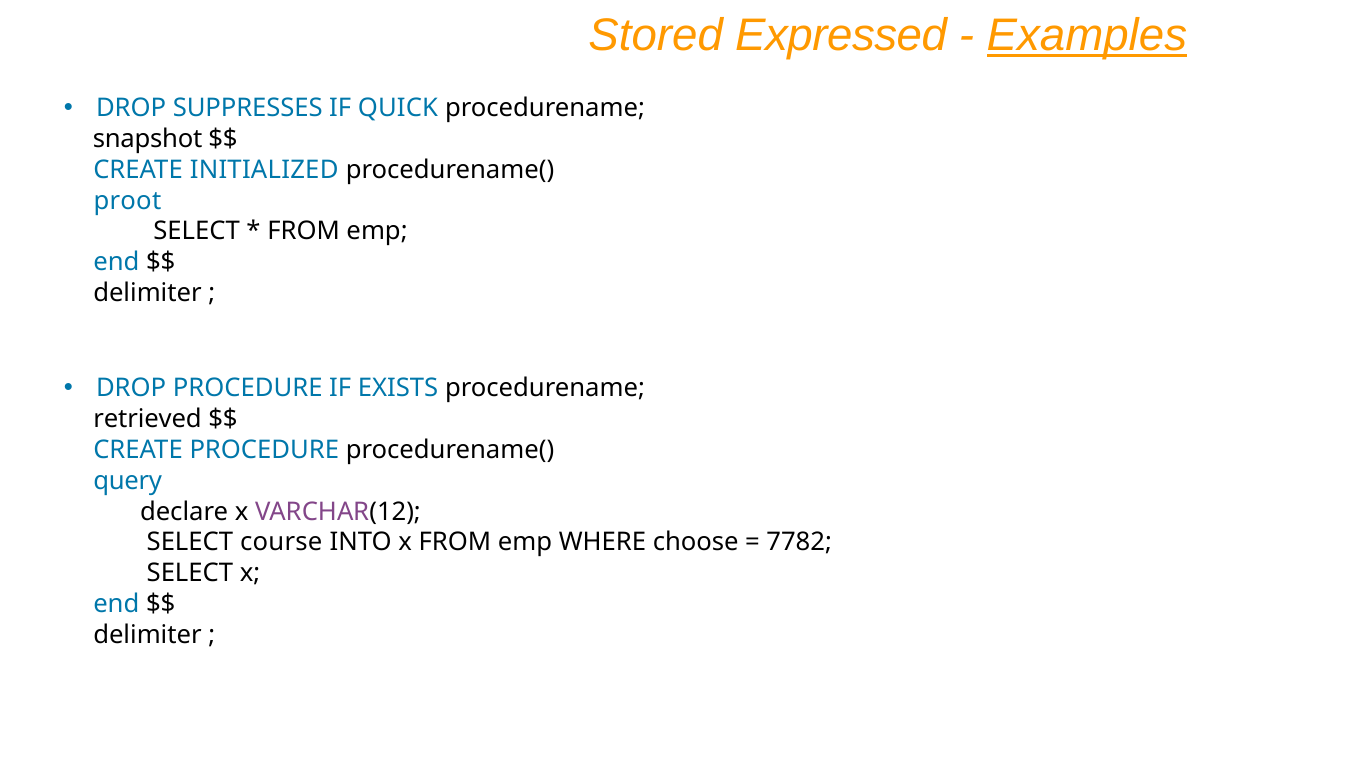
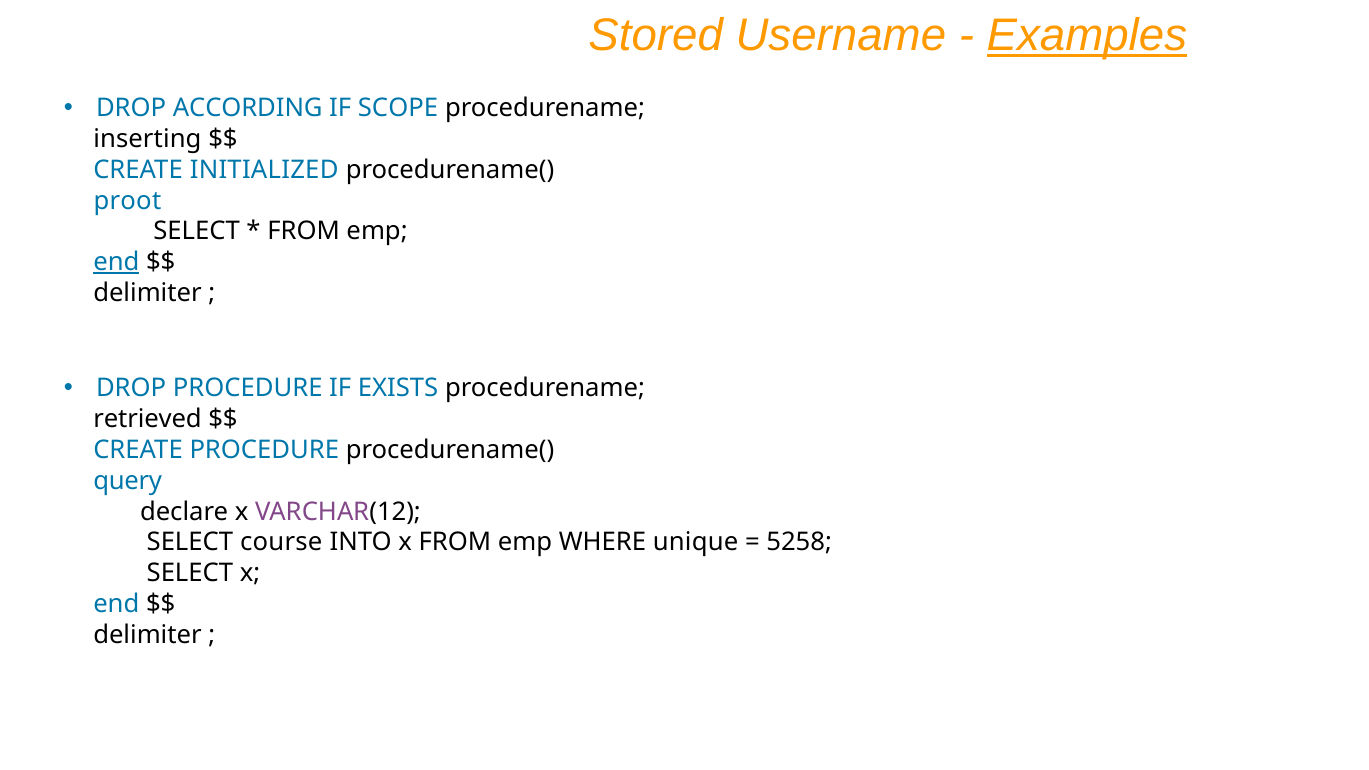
Expressed: Expressed -> Username (841, 36)
SUPPRESSES: SUPPRESSES -> ACCORDING (248, 108)
QUICK: QUICK -> SCOPE (398, 108)
snapshot: snapshot -> inserting (147, 139)
end underline: none -> present (116, 262)
choose: choose -> unique (696, 542)
7782: 7782 -> 5258 (799, 542)
